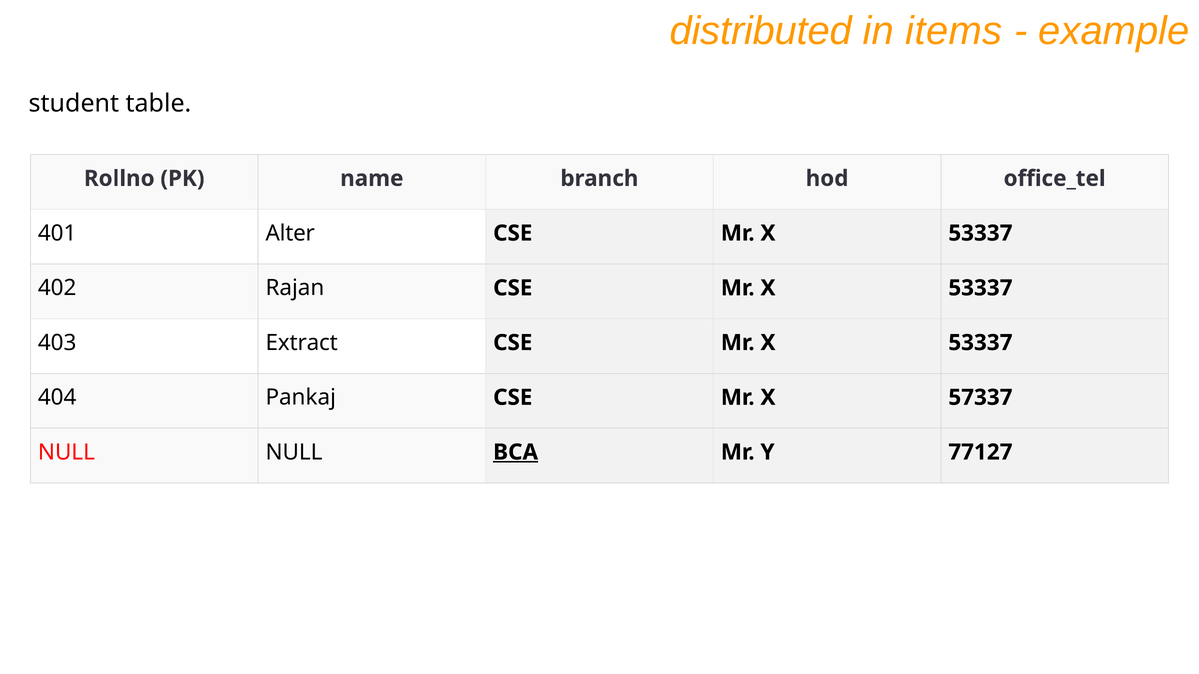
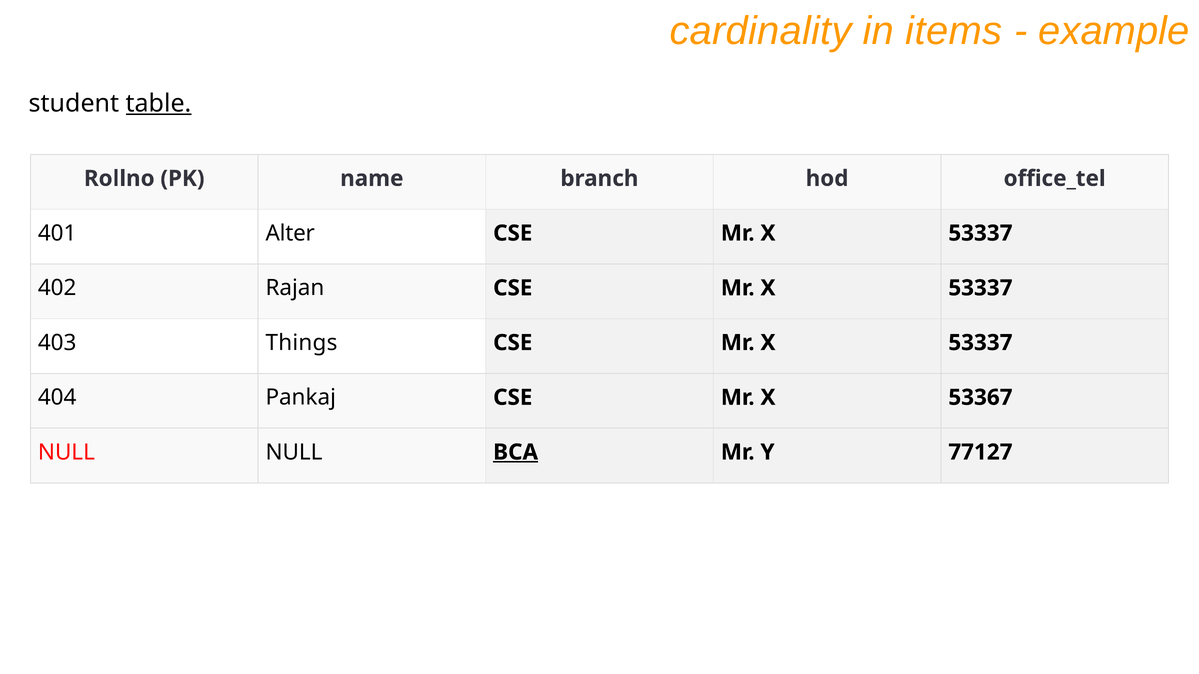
distributed: distributed -> cardinality (761, 31)
table underline: none -> present (159, 104)
Extract: Extract -> Things (301, 343)
57337: 57337 -> 53367 (980, 398)
